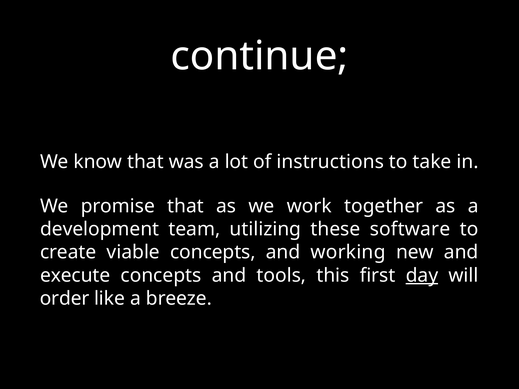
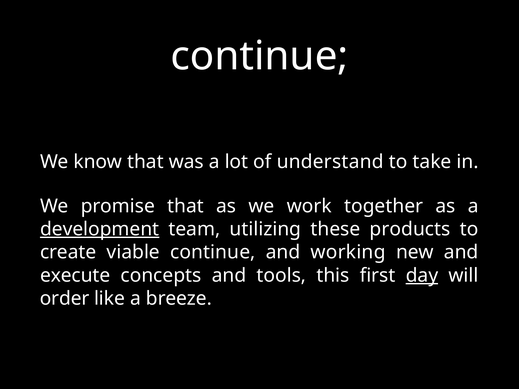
instructions: instructions -> understand (330, 162)
development underline: none -> present (100, 229)
software: software -> products (410, 229)
viable concepts: concepts -> continue (213, 252)
